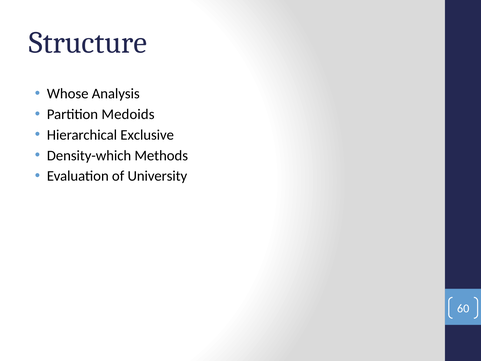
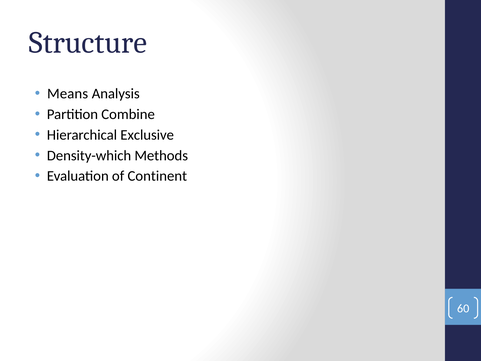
Whose: Whose -> Means (68, 94)
Medoids: Medoids -> Combine (128, 114)
University: University -> Continent (157, 176)
